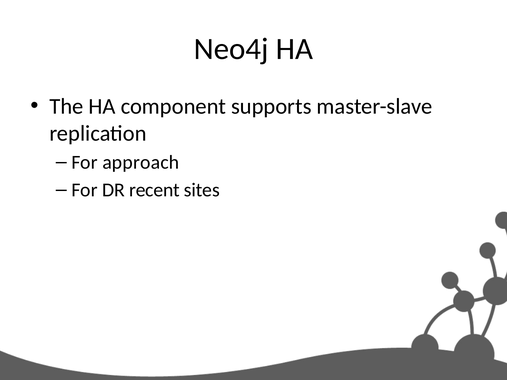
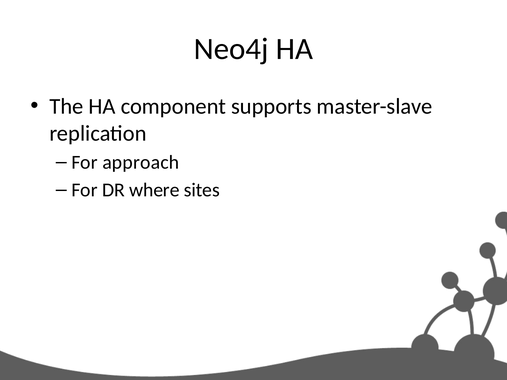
recent: recent -> where (154, 190)
